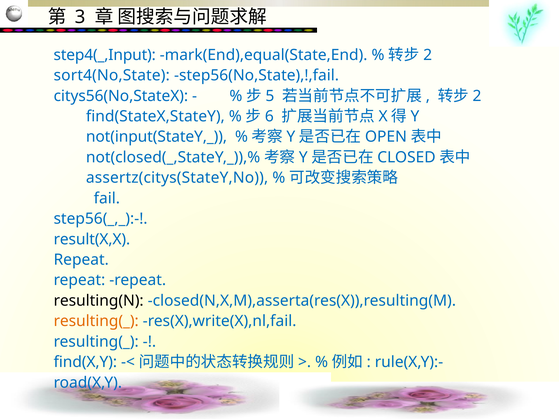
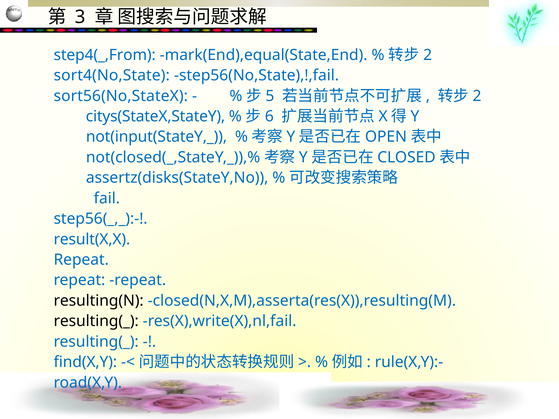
step4(_,Input: step4(_,Input -> step4(_,From (105, 55)
citys56(No,StateX: citys56(No,StateX -> sort56(No,StateX (121, 96)
find(StateX,StateY: find(StateX,StateY -> citys(StateX,StateY (155, 116)
assertz(citys(StateY,No: assertz(citys(StateY,No -> assertz(disks(StateY,No (177, 178)
resulting(_ colour: orange -> black (96, 321)
